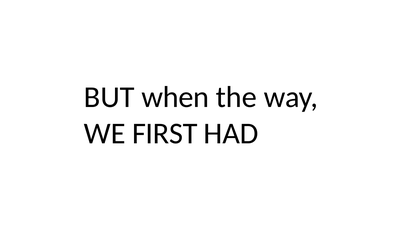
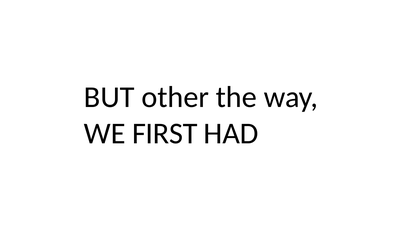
when: when -> other (175, 97)
